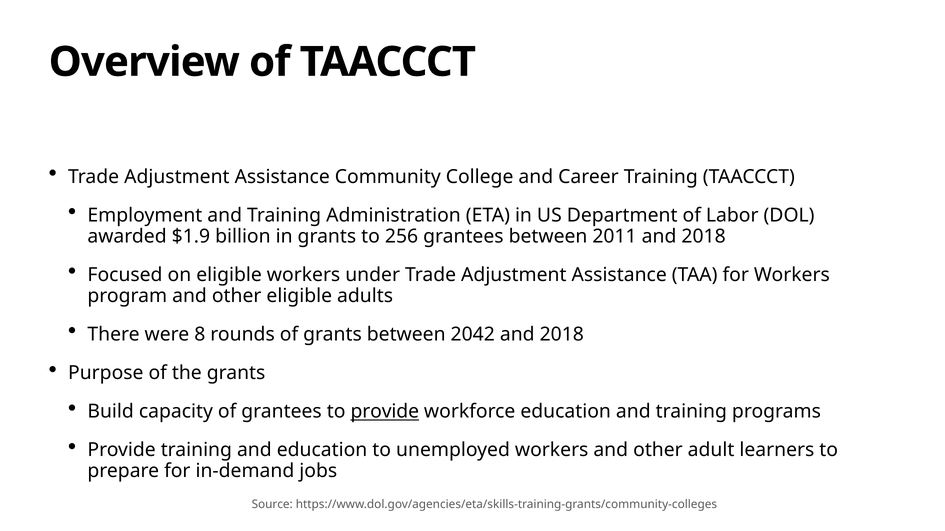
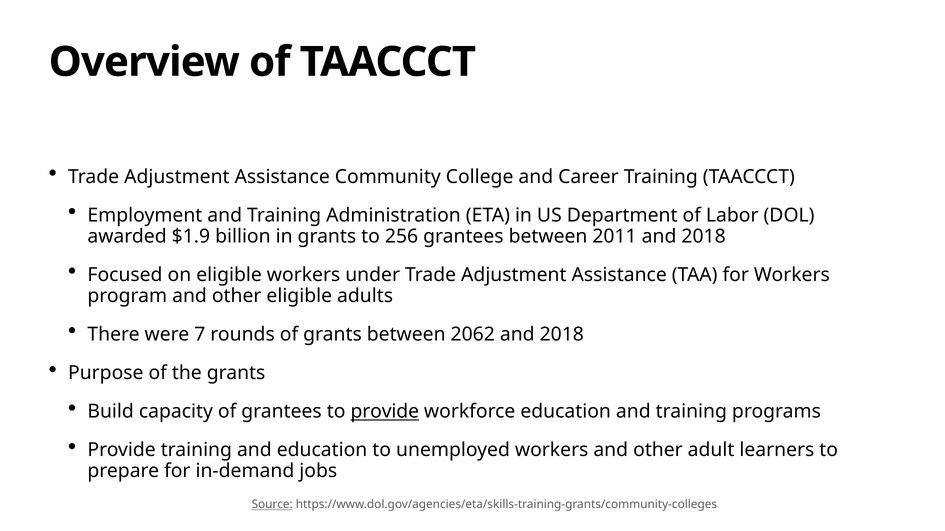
8: 8 -> 7 (200, 335)
2042: 2042 -> 2062 (473, 335)
Source underline: none -> present (272, 505)
